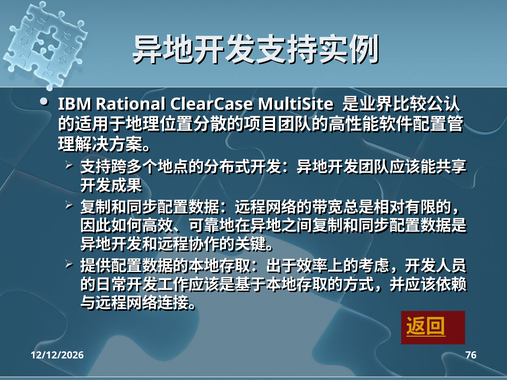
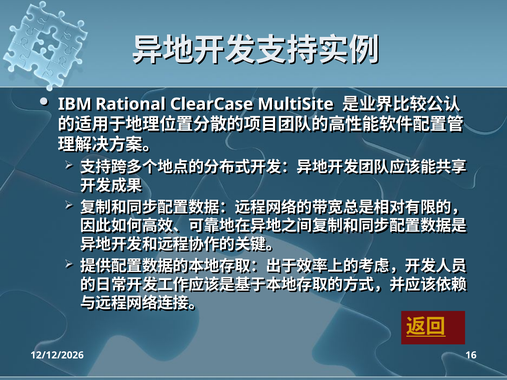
76: 76 -> 16 (471, 355)
